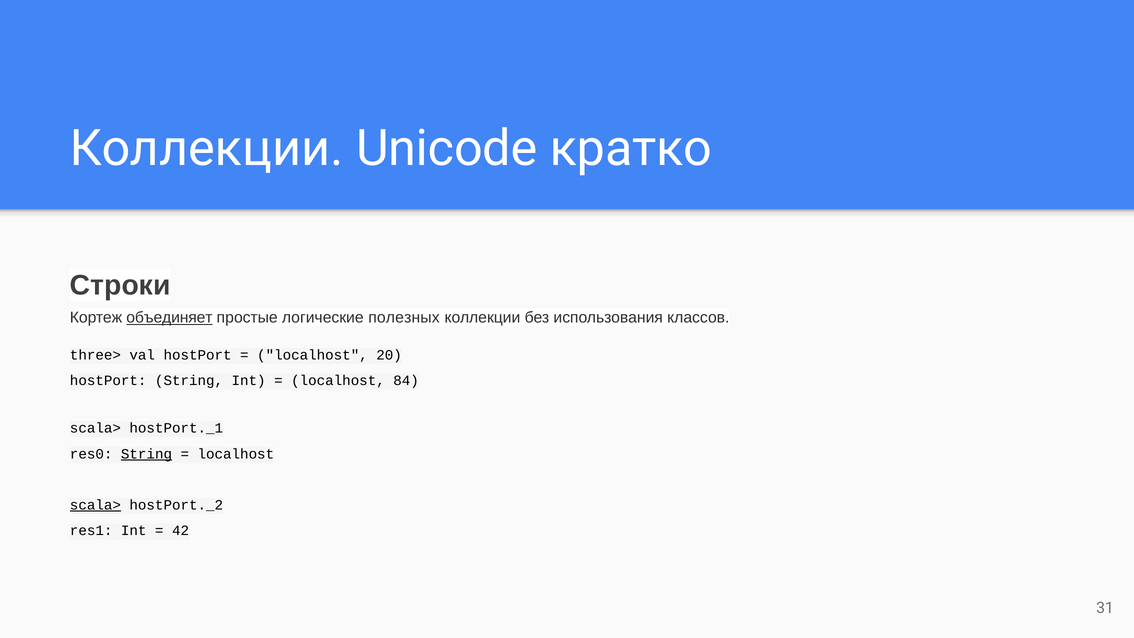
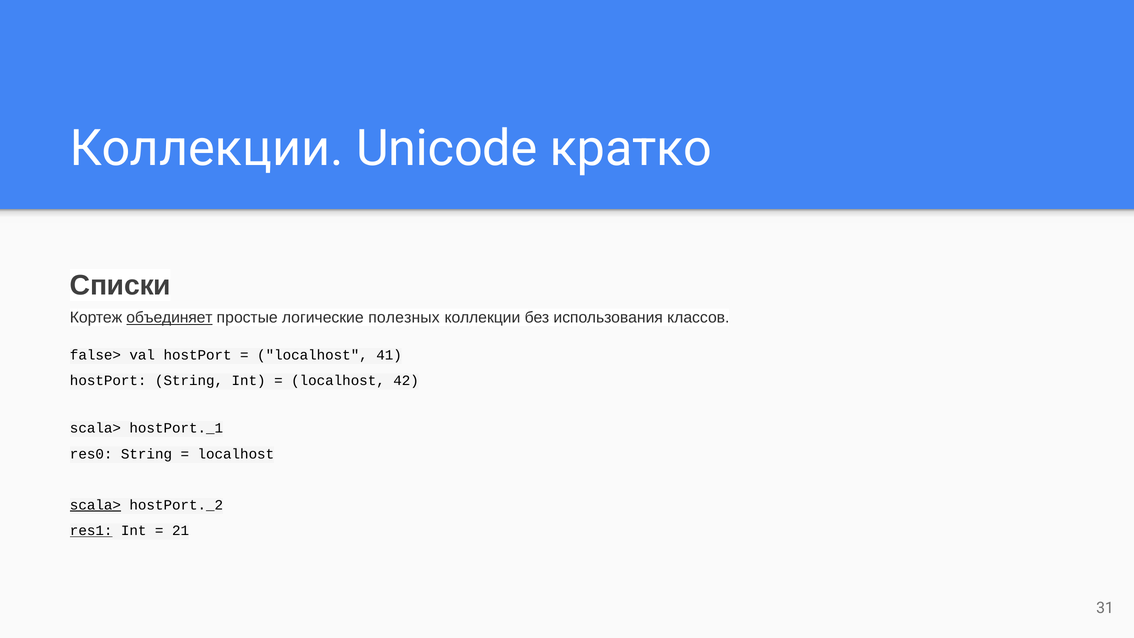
Строки: Строки -> Списки (120, 285)
three>: three> -> false> (95, 355)
20: 20 -> 41 (389, 355)
84: 84 -> 42 (406, 381)
String underline: present -> none (146, 454)
res1 underline: none -> present (91, 531)
42: 42 -> 21 (181, 531)
